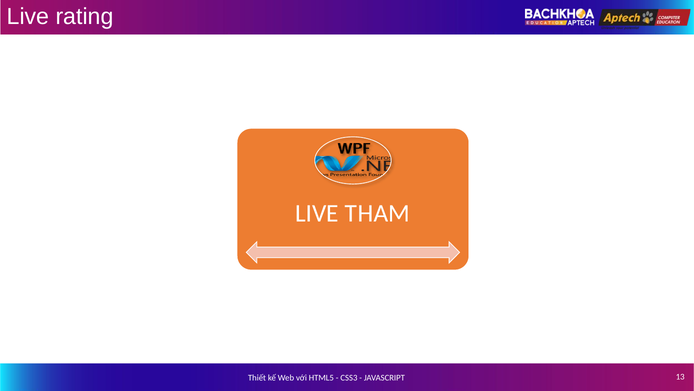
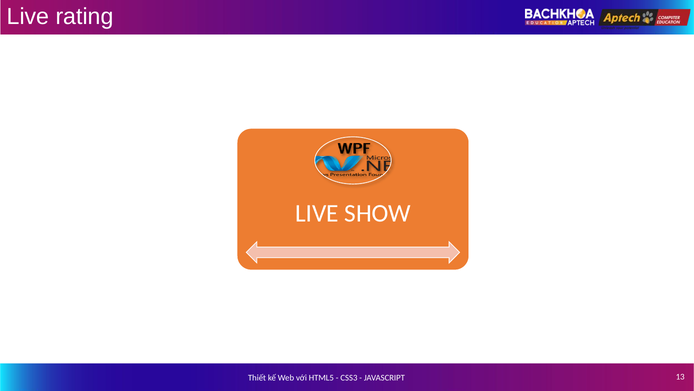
THAM: THAM -> SHOW (378, 213)
